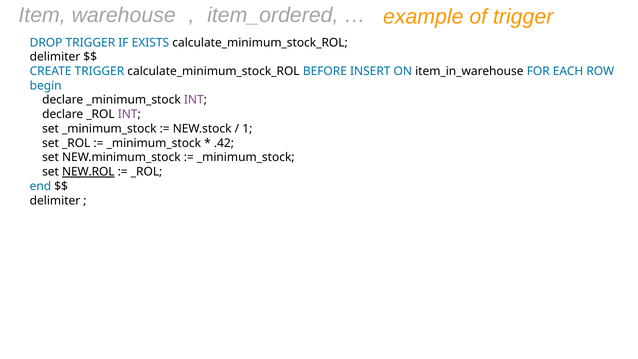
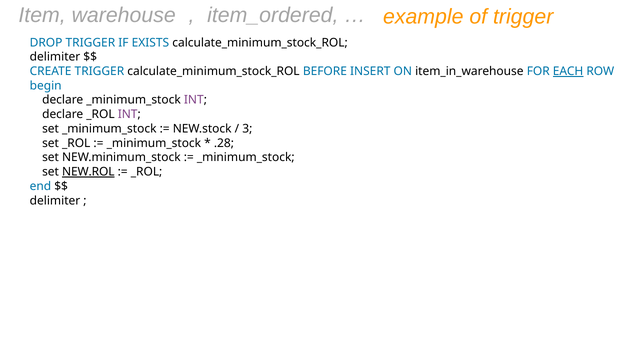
EACH underline: none -> present (568, 71)
1: 1 -> 3 (247, 129)
.42: .42 -> .28 (224, 143)
